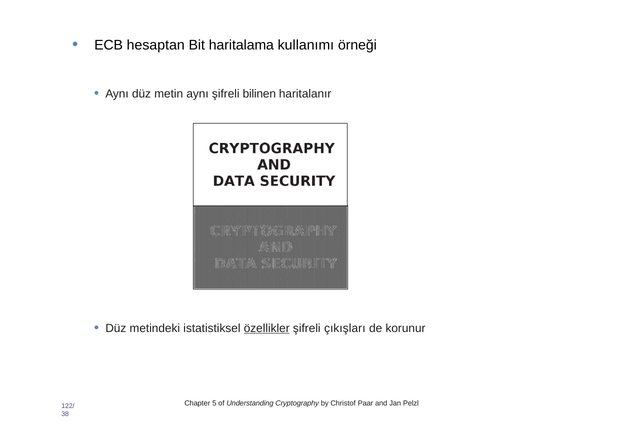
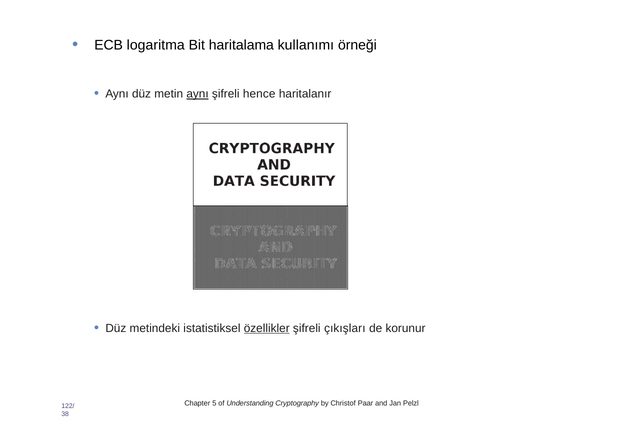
hesaptan: hesaptan -> logaritma (156, 45)
aynı underline: none -> present (198, 94)
bilinen: bilinen -> hence (259, 94)
